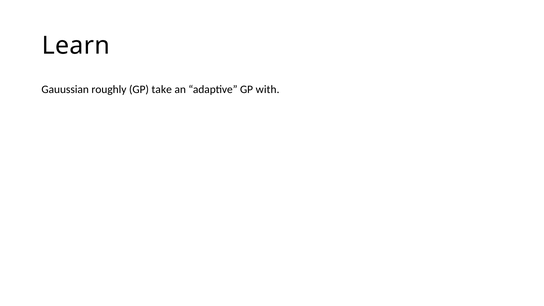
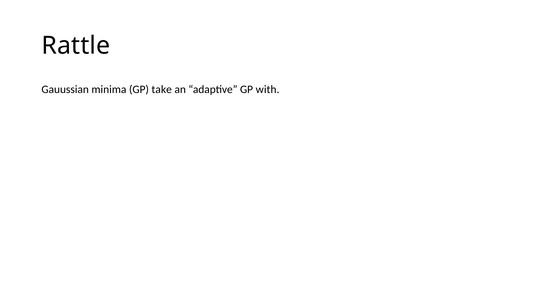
Learn: Learn -> Rattle (76, 46)
roughly: roughly -> minima (109, 90)
